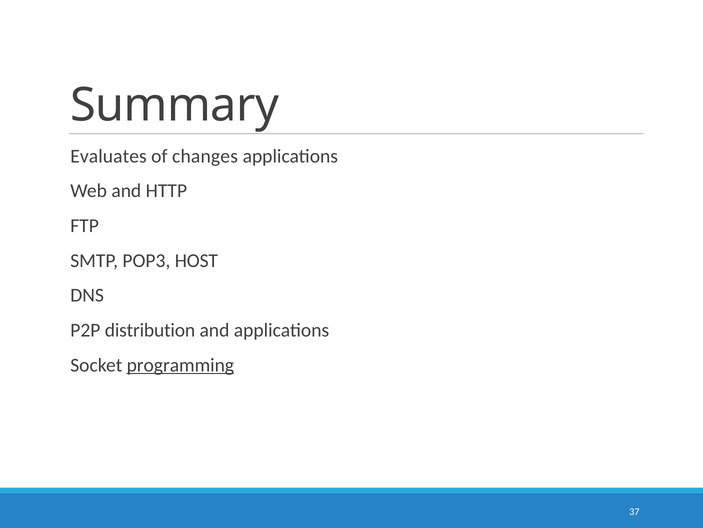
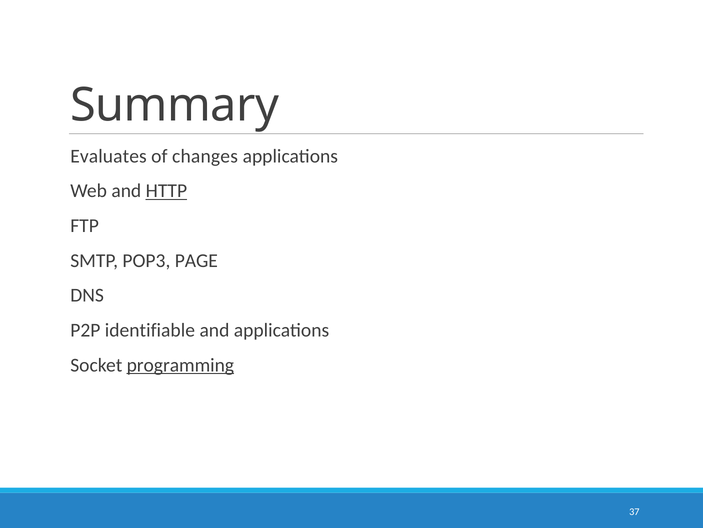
HTTP underline: none -> present (166, 191)
HOST: HOST -> PAGE (196, 260)
distribution: distribution -> identifiable (150, 330)
